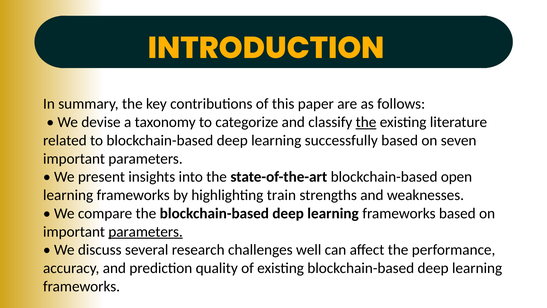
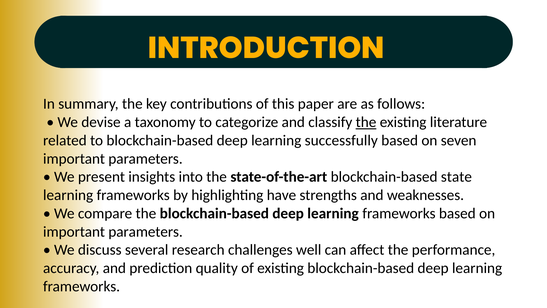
open: open -> state (456, 177)
train: train -> have (281, 195)
parameters underline: present -> none (146, 231)
